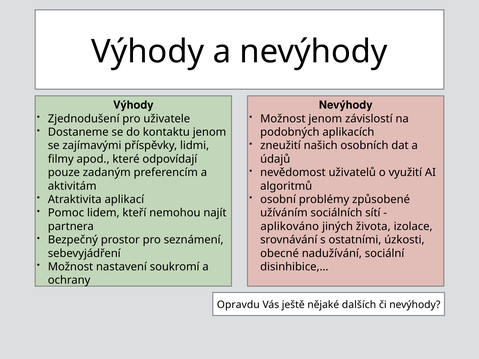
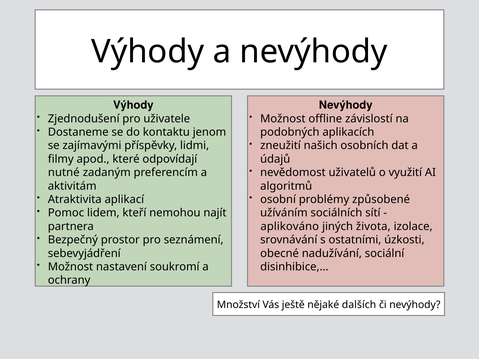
Možnost jenom: jenom -> offline (325, 119)
pouze: pouze -> nutné (64, 173)
Opravdu: Opravdu -> Množství (238, 305)
